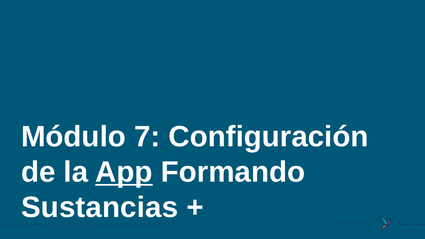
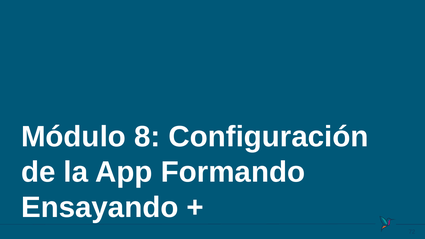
7: 7 -> 8 (147, 137)
App underline: present -> none (124, 172)
Sustancias: Sustancias -> Ensayando (100, 208)
